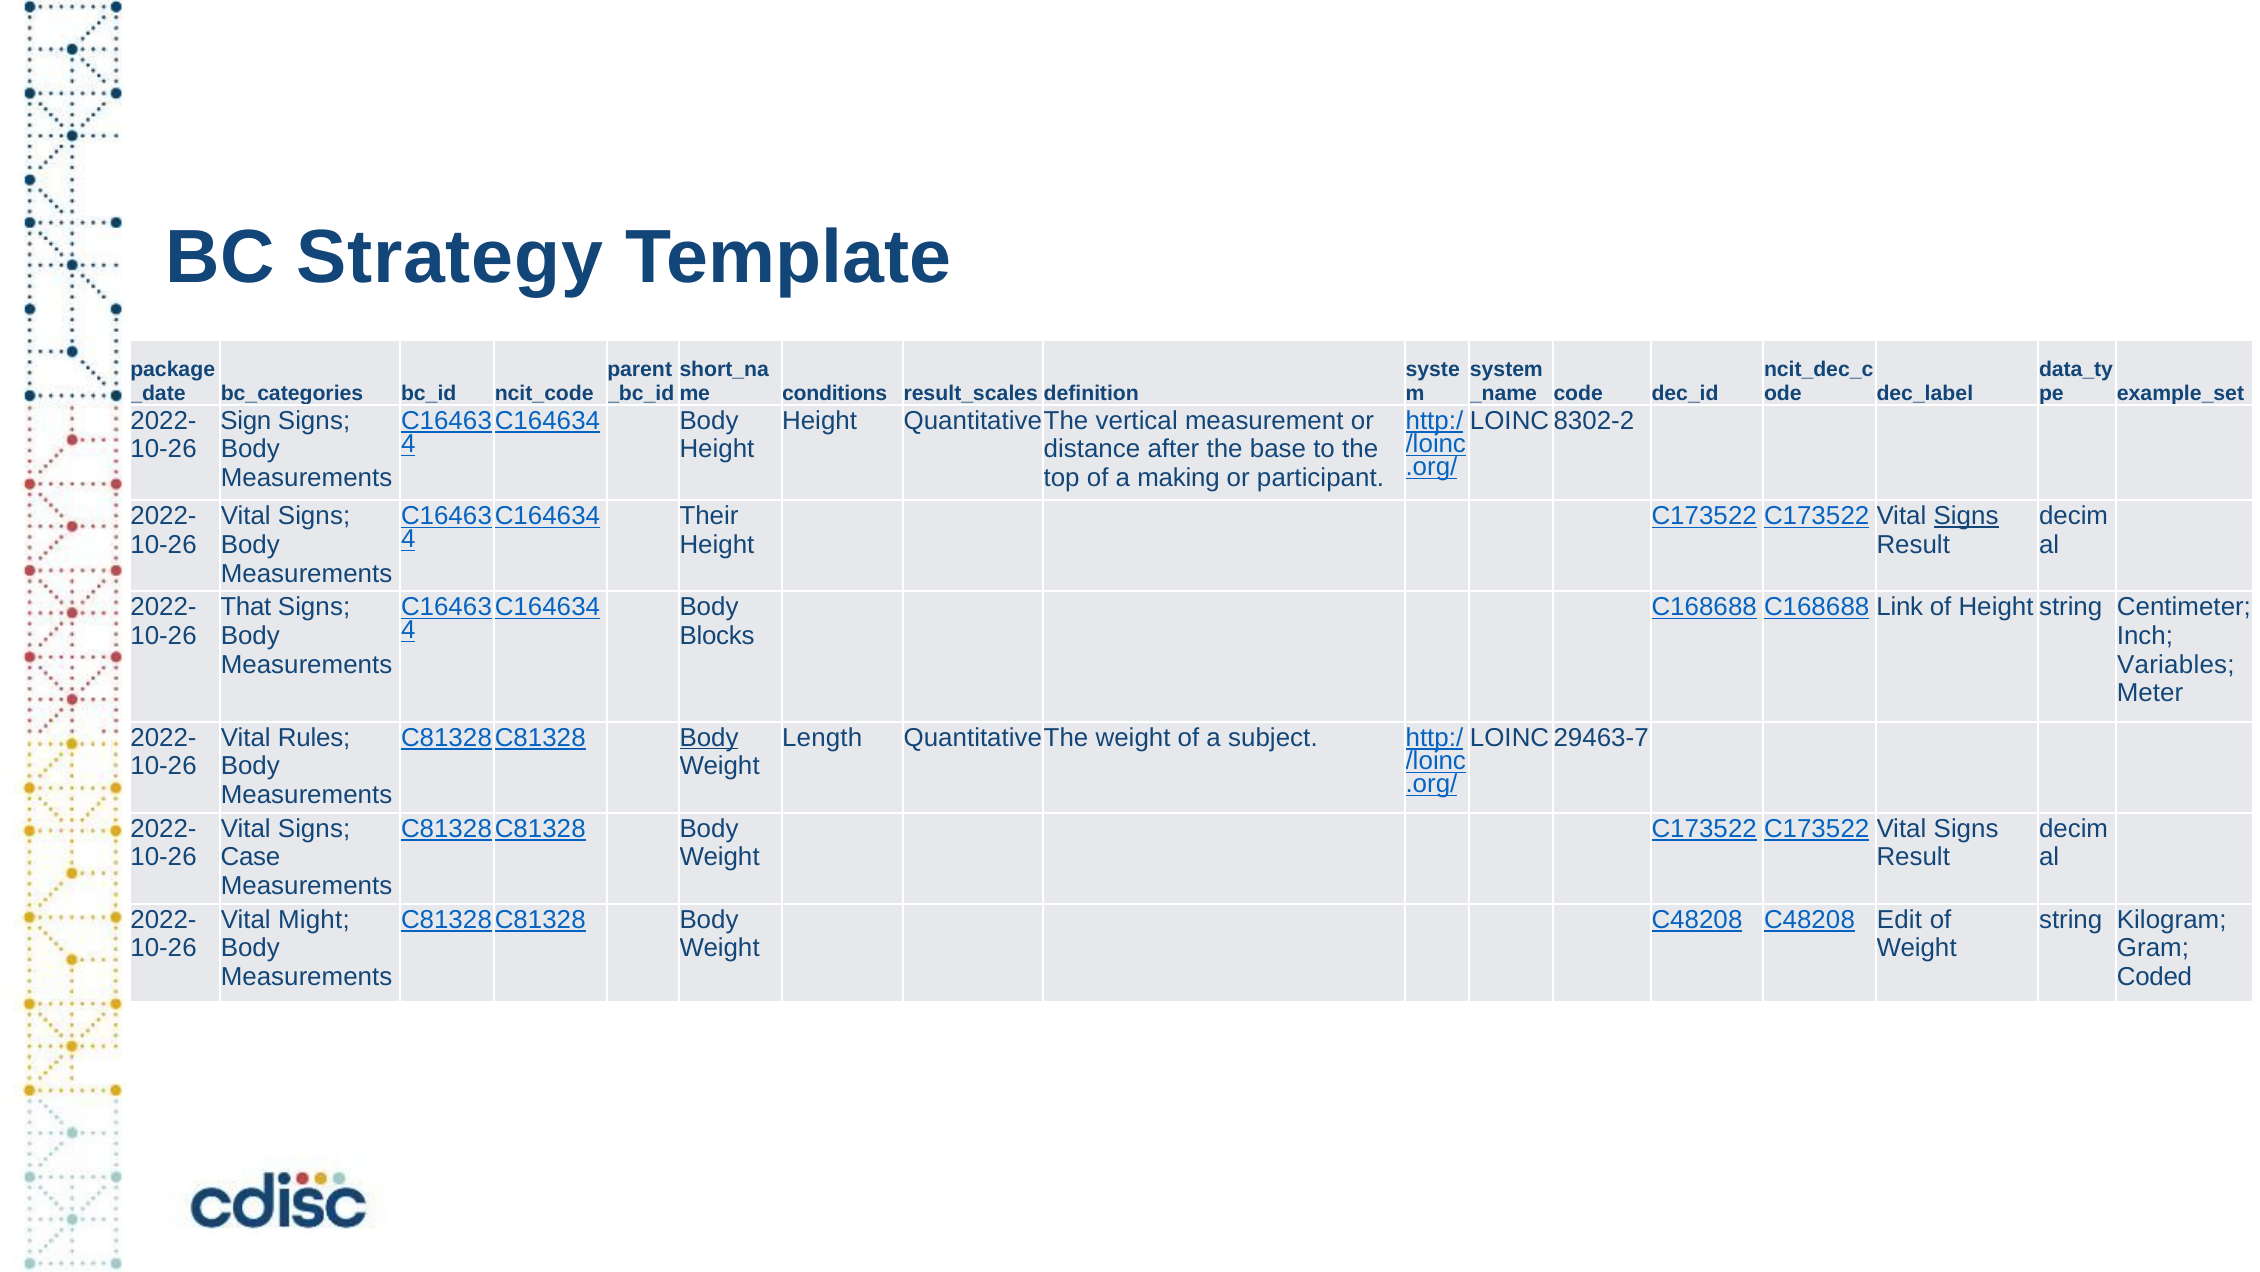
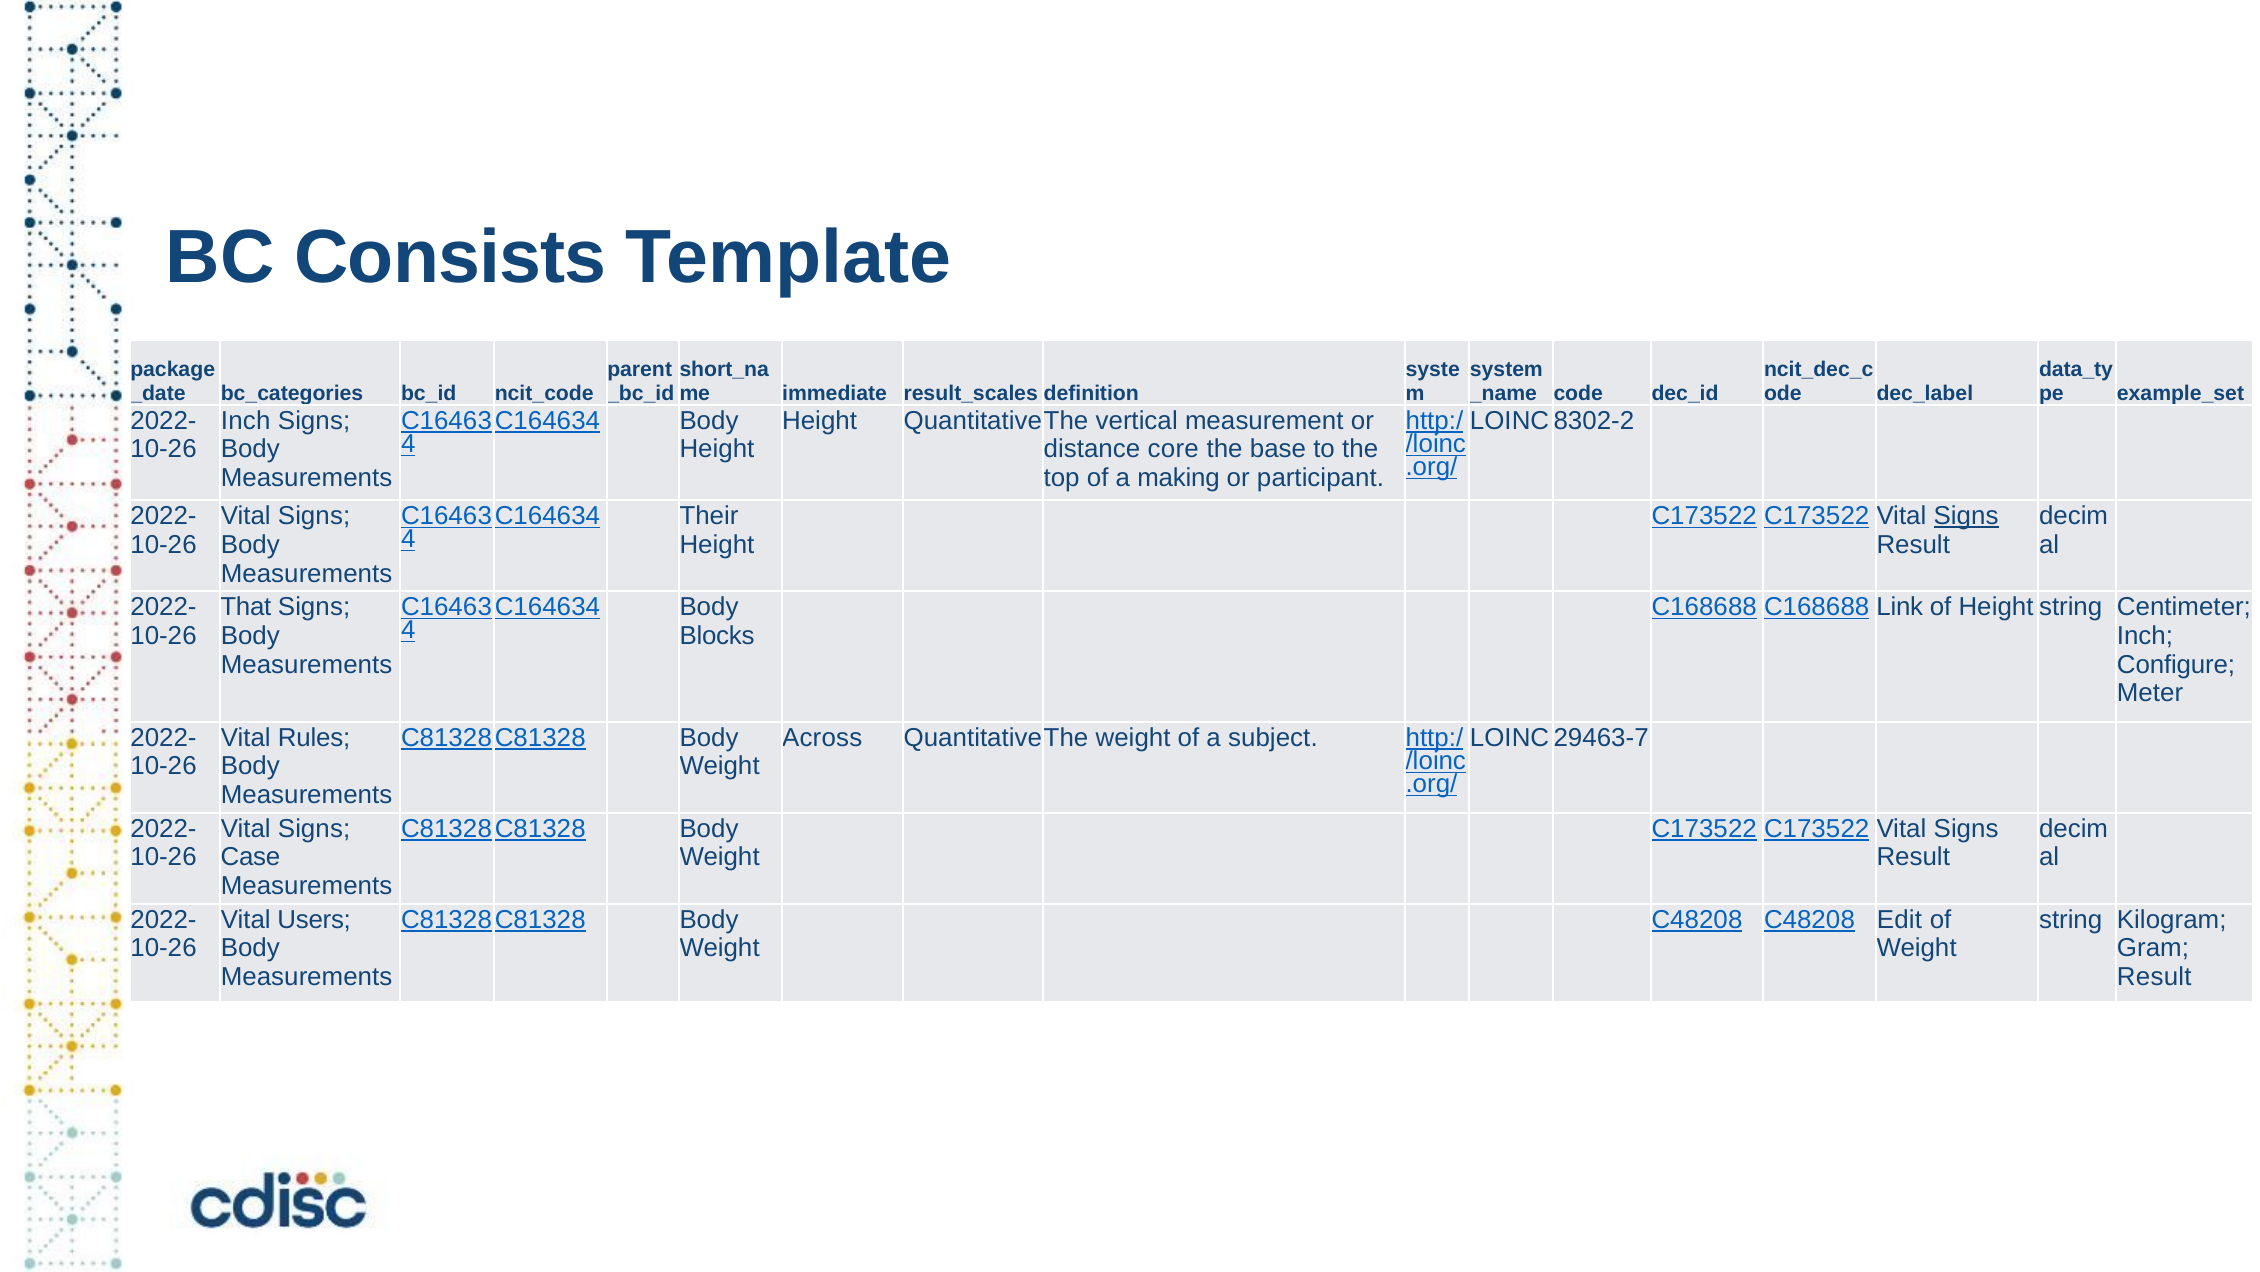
Strategy: Strategy -> Consists (451, 258)
conditions: conditions -> immediate (835, 393)
Sign: Sign -> Inch (246, 420)
after: after -> core (1173, 449)
Variables: Variables -> Configure (2176, 664)
Body underline: present -> none (709, 737)
Length: Length -> Across (822, 737)
Might: Might -> Users (314, 919)
Coded: Coded -> Result (2154, 977)
